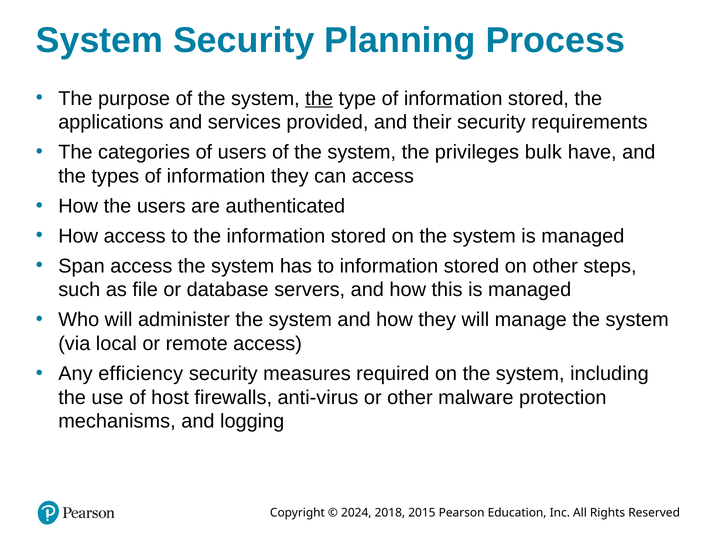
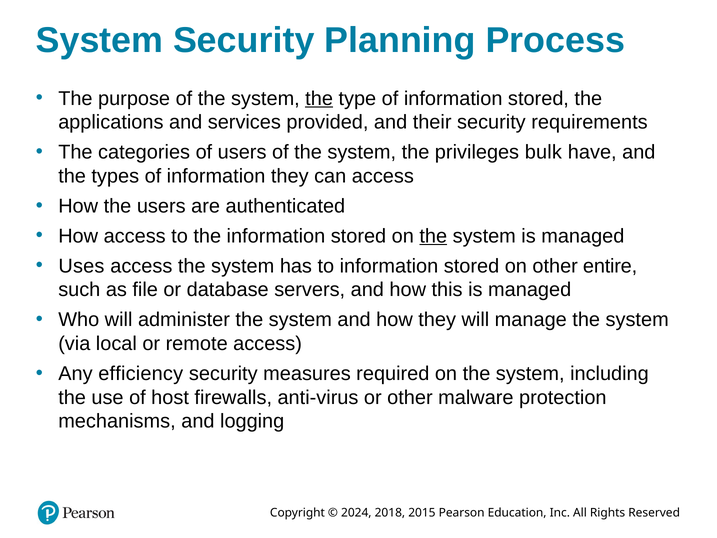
the underline: none -> present (433, 236)
Span: Span -> Uses (81, 266)
steps: steps -> entire (610, 266)
